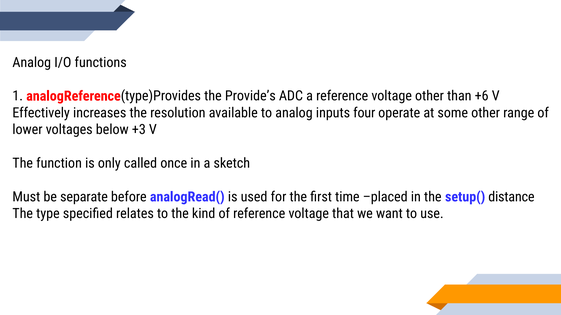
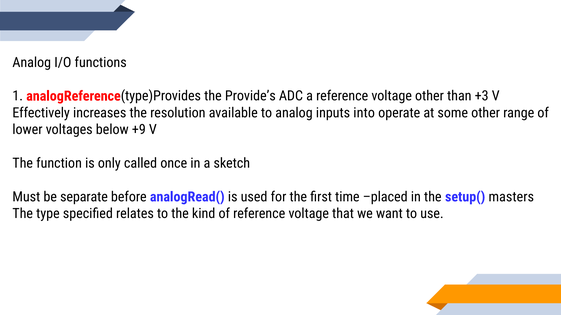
+6: +6 -> +3 (482, 96)
four: four -> into (364, 113)
+3: +3 -> +9 (139, 130)
distance: distance -> masters (511, 197)
